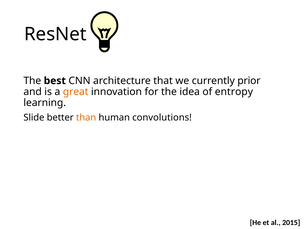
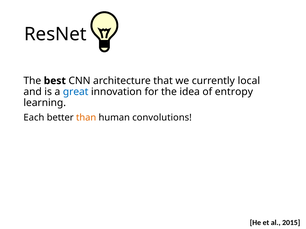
prior: prior -> local (249, 81)
great colour: orange -> blue (76, 92)
Slide: Slide -> Each (34, 118)
